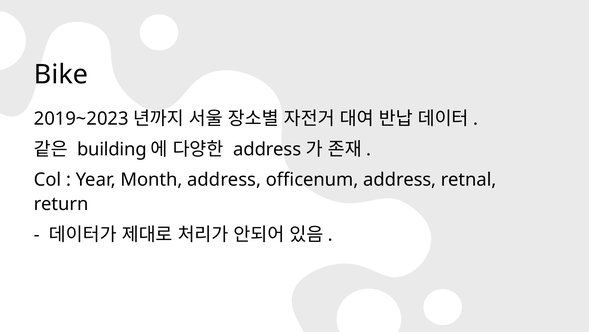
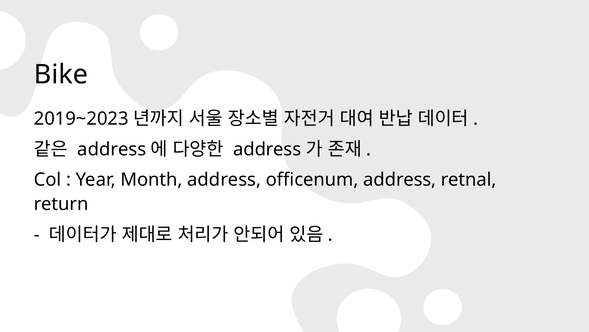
building: building -> address (112, 149)
